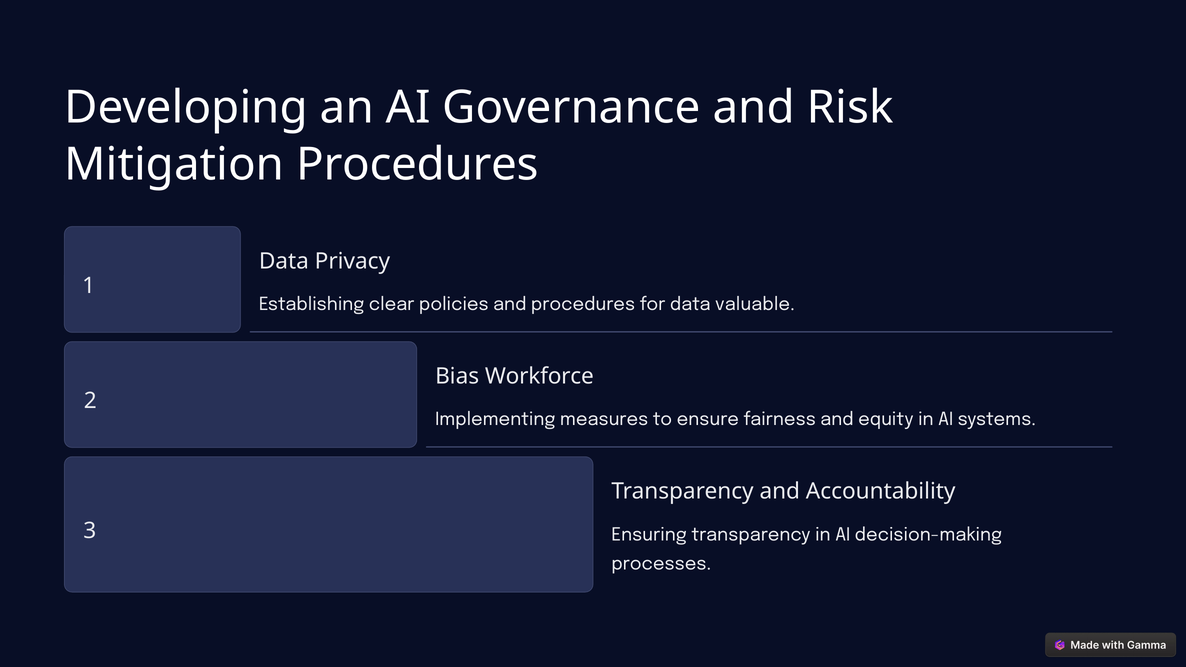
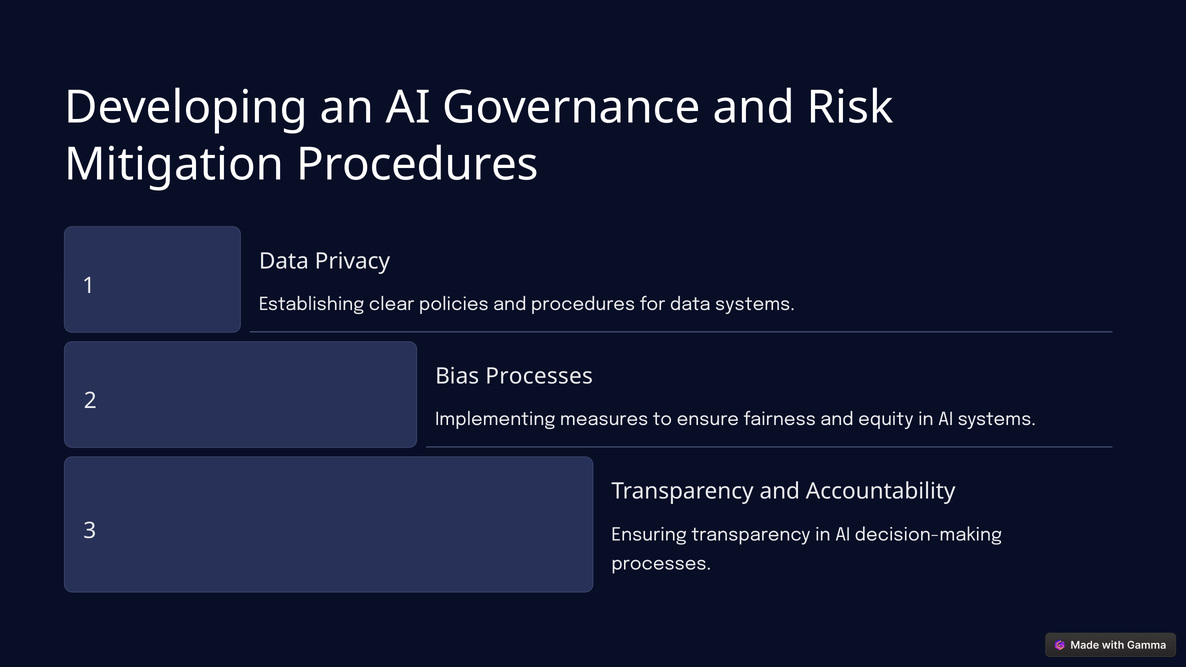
data valuable: valuable -> systems (755, 305)
Bias Workforce: Workforce -> Processes (539, 376)
